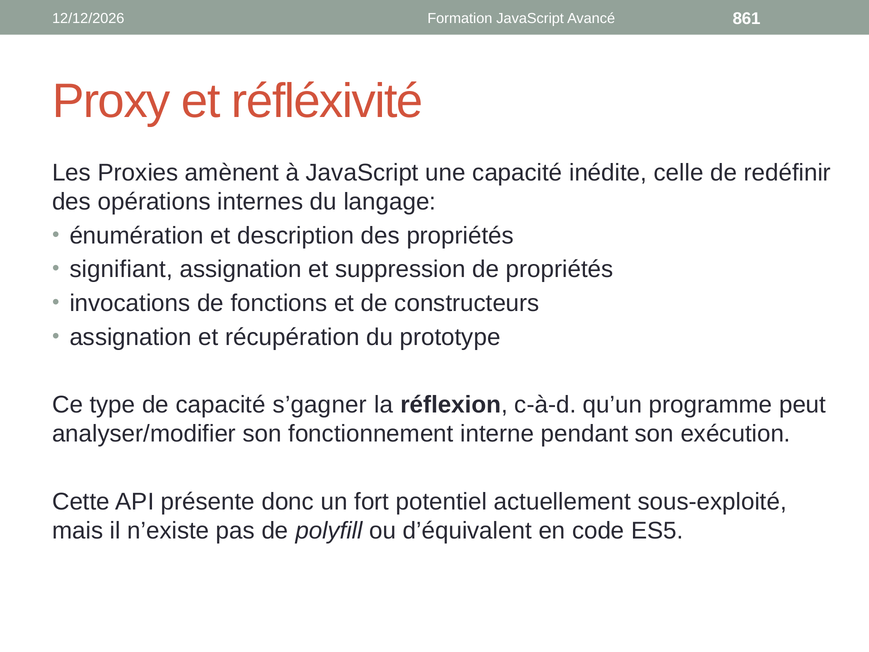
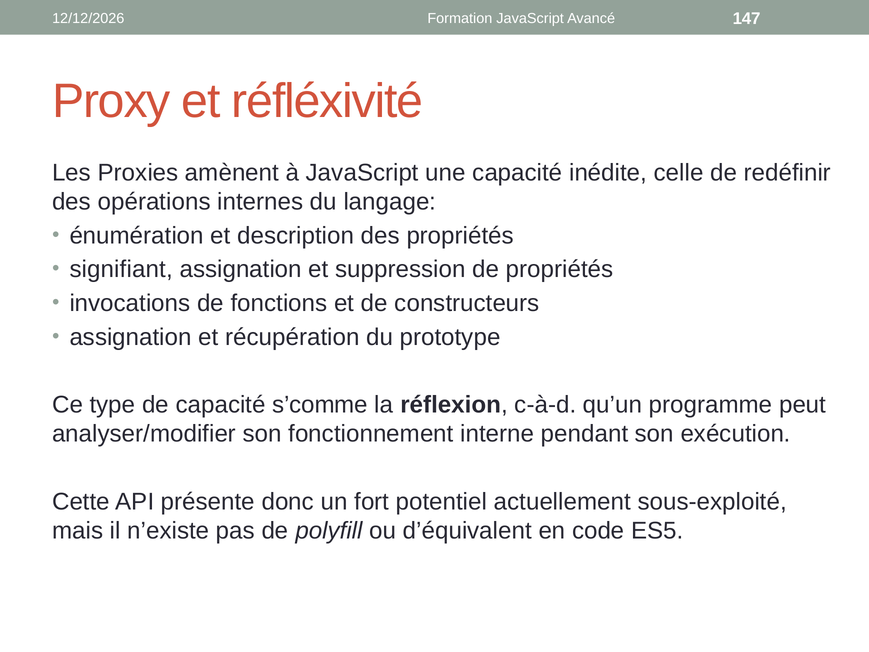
861: 861 -> 147 (747, 19)
s’gagner: s’gagner -> s’comme (320, 405)
